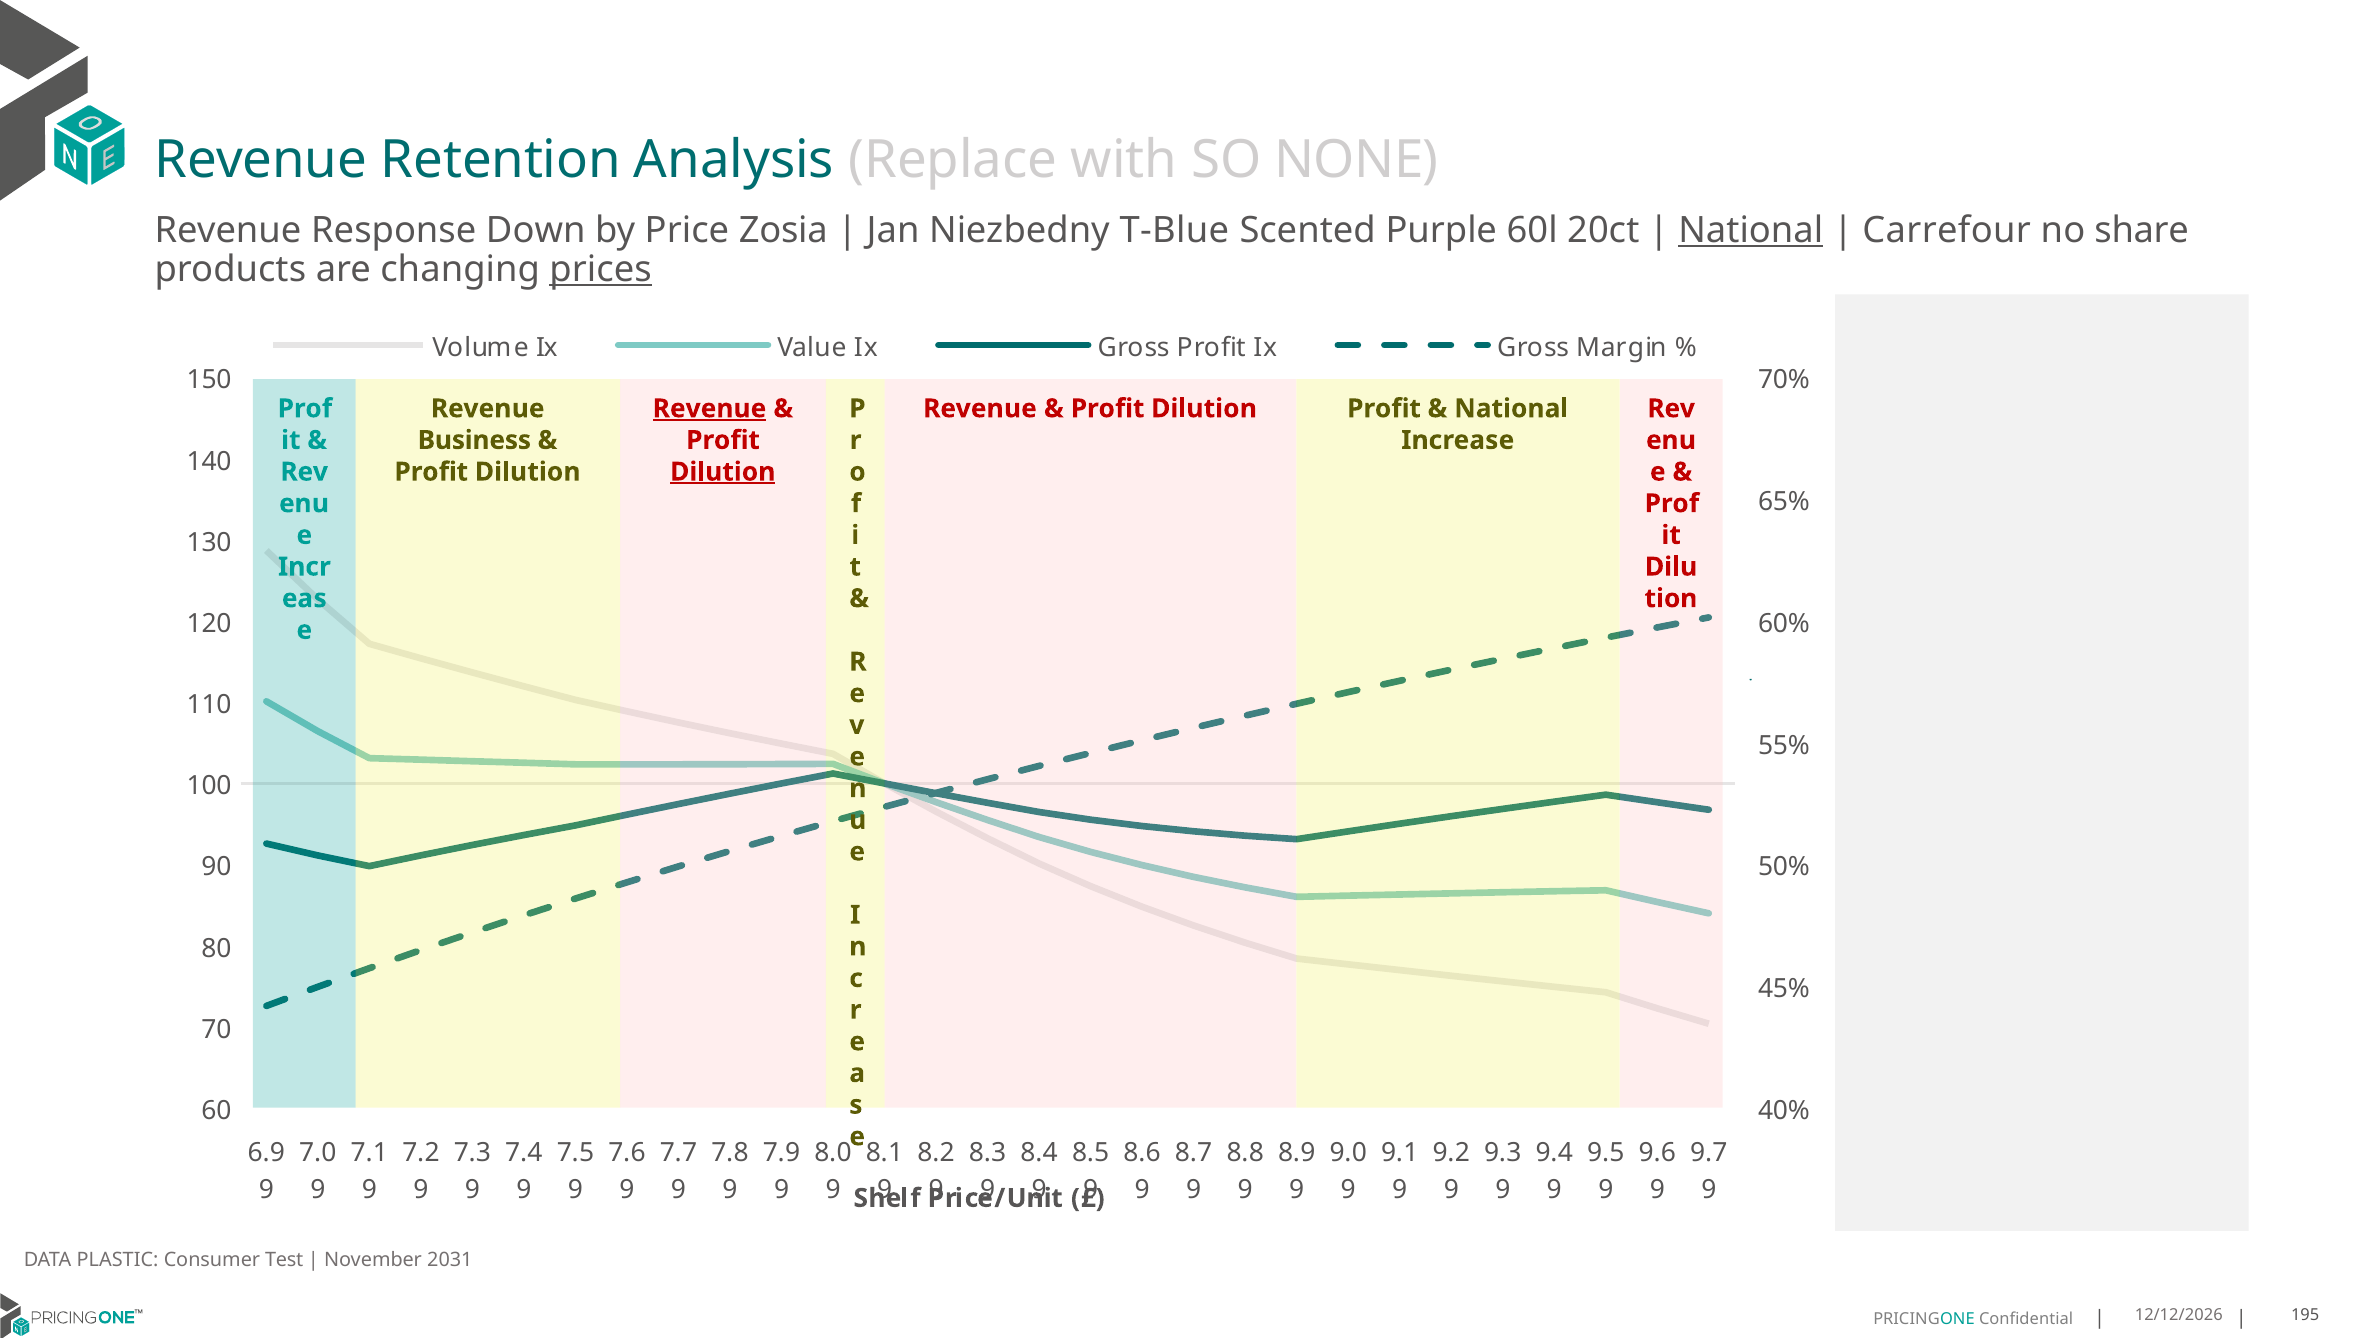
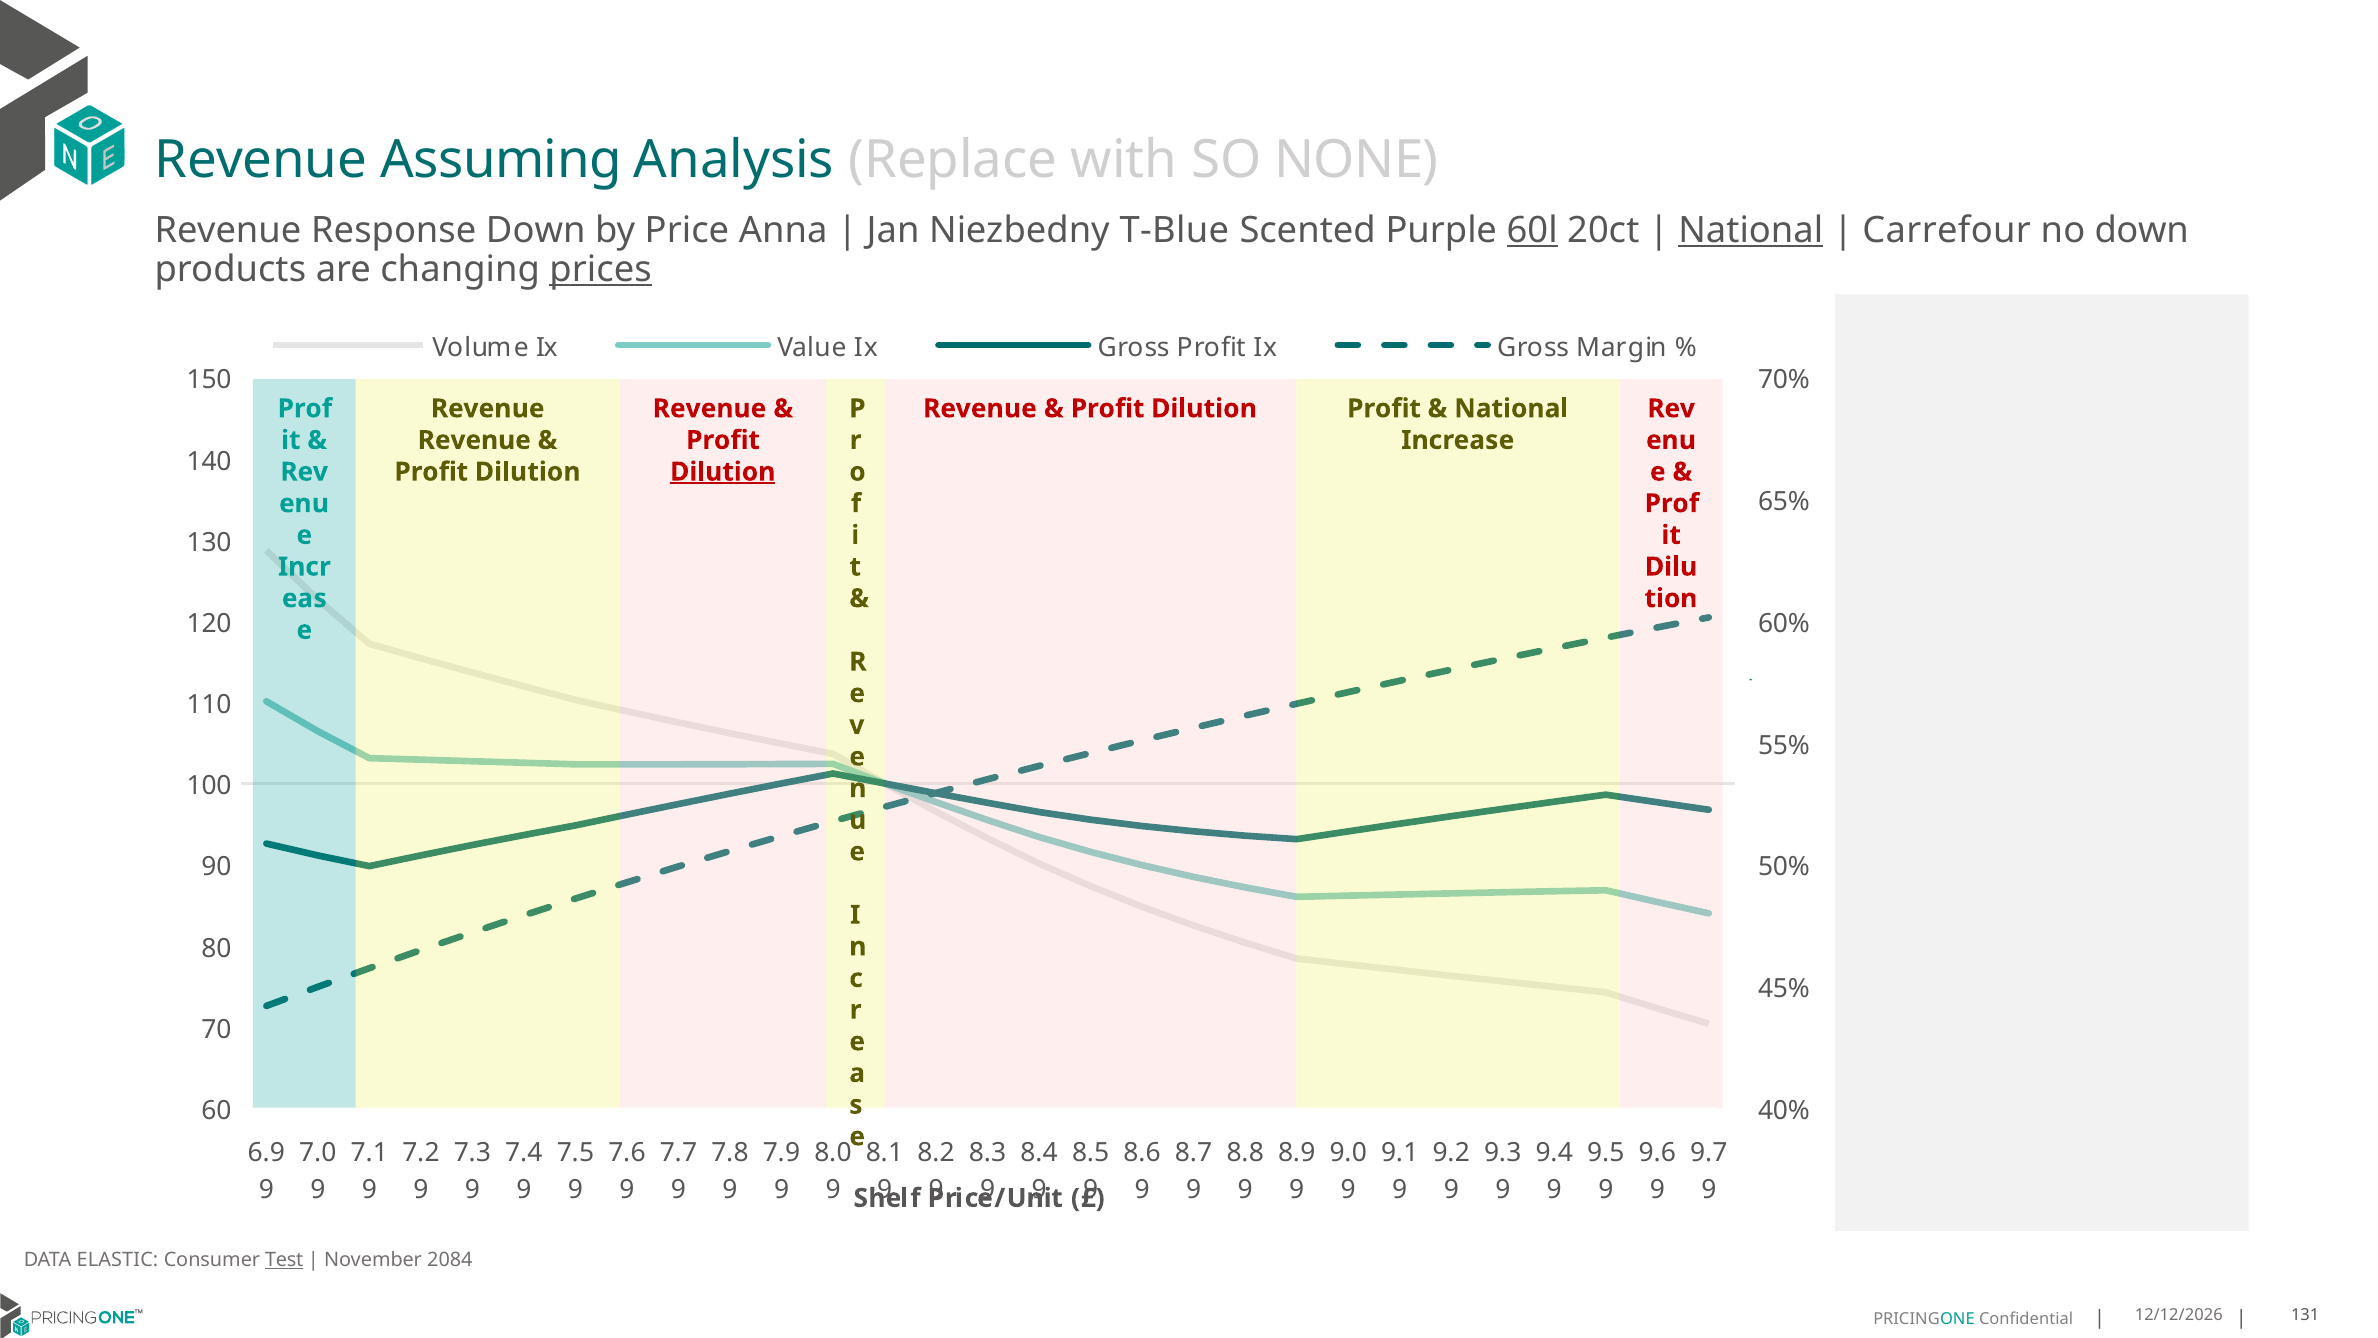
Retention: Retention -> Assuming (501, 160)
Zosia: Zosia -> Anna (783, 230)
60l underline: none -> present (1532, 230)
no share: share -> down (2142, 230)
Revenue underline: present -> none (709, 408)
Business: Business -> Revenue (474, 440)
PLASTIC: PLASTIC -> ELASTIC (117, 1260)
Test underline: none -> present (284, 1260)
2031: 2031 -> 2084 (450, 1260)
195: 195 -> 131 (2305, 1315)
